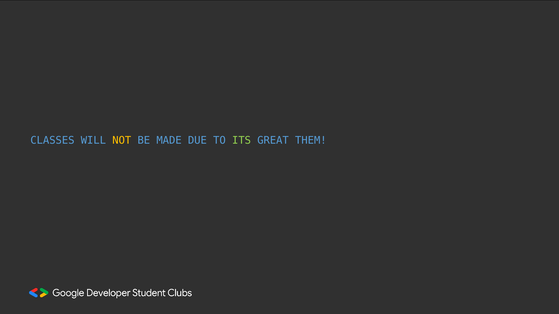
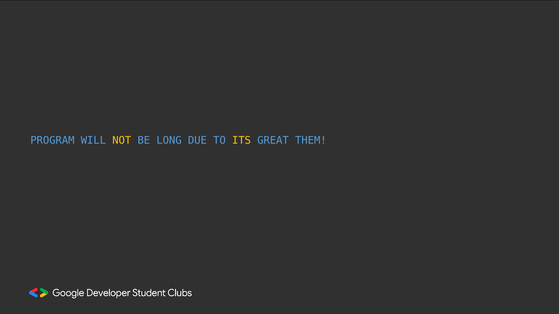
CLASSES: CLASSES -> PROGRAM (52, 140)
MADE: MADE -> LONG (169, 140)
ITS colour: light green -> yellow (242, 140)
